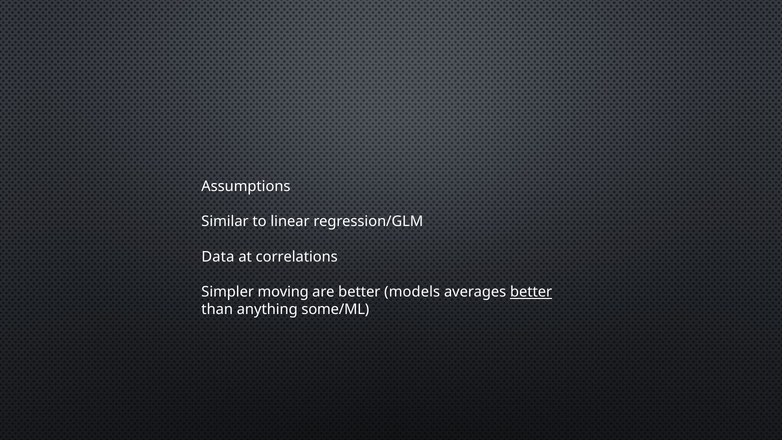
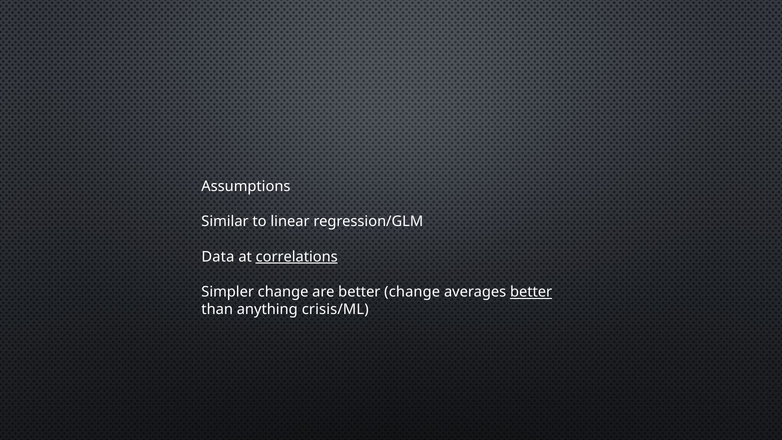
correlations underline: none -> present (297, 257)
Simpler moving: moving -> change (283, 292)
better models: models -> change (412, 292)
some/ML: some/ML -> crisis/ML (335, 310)
